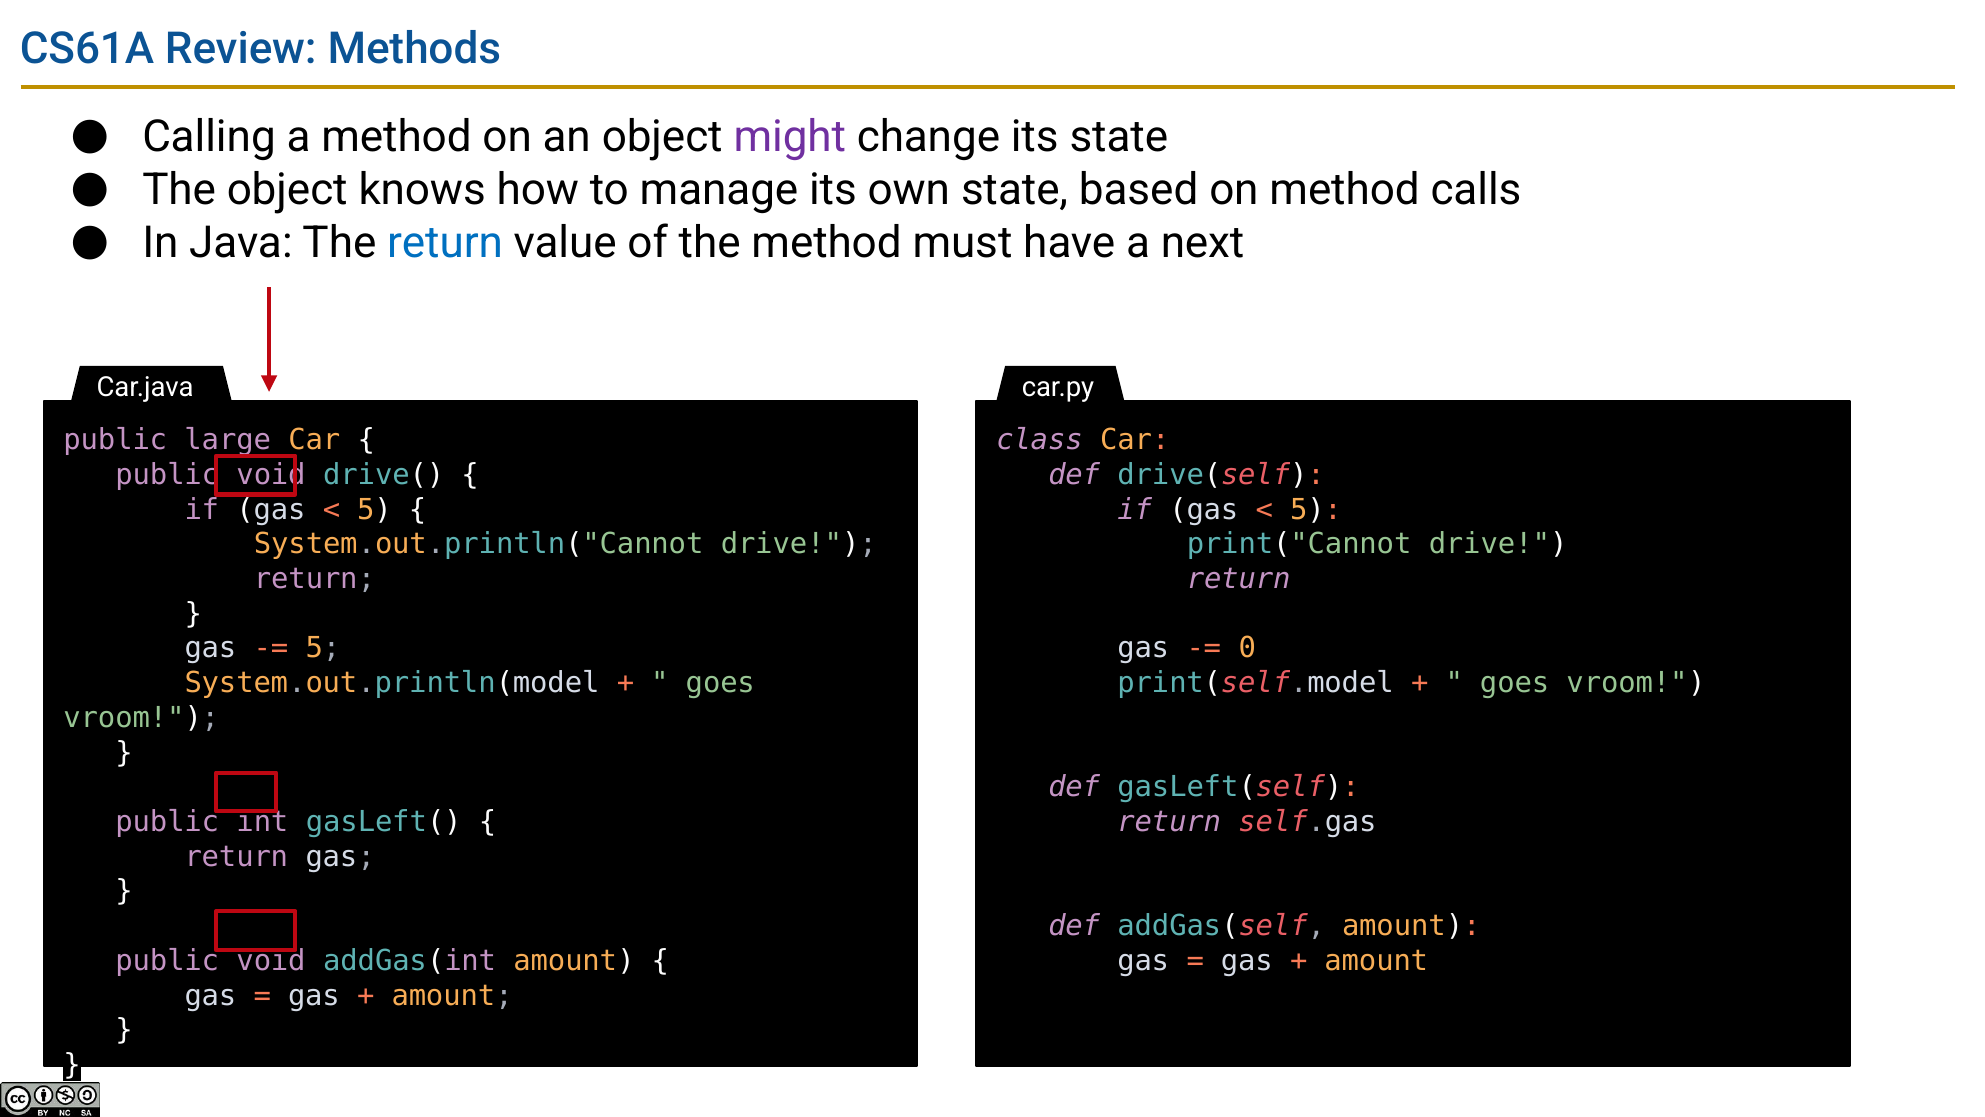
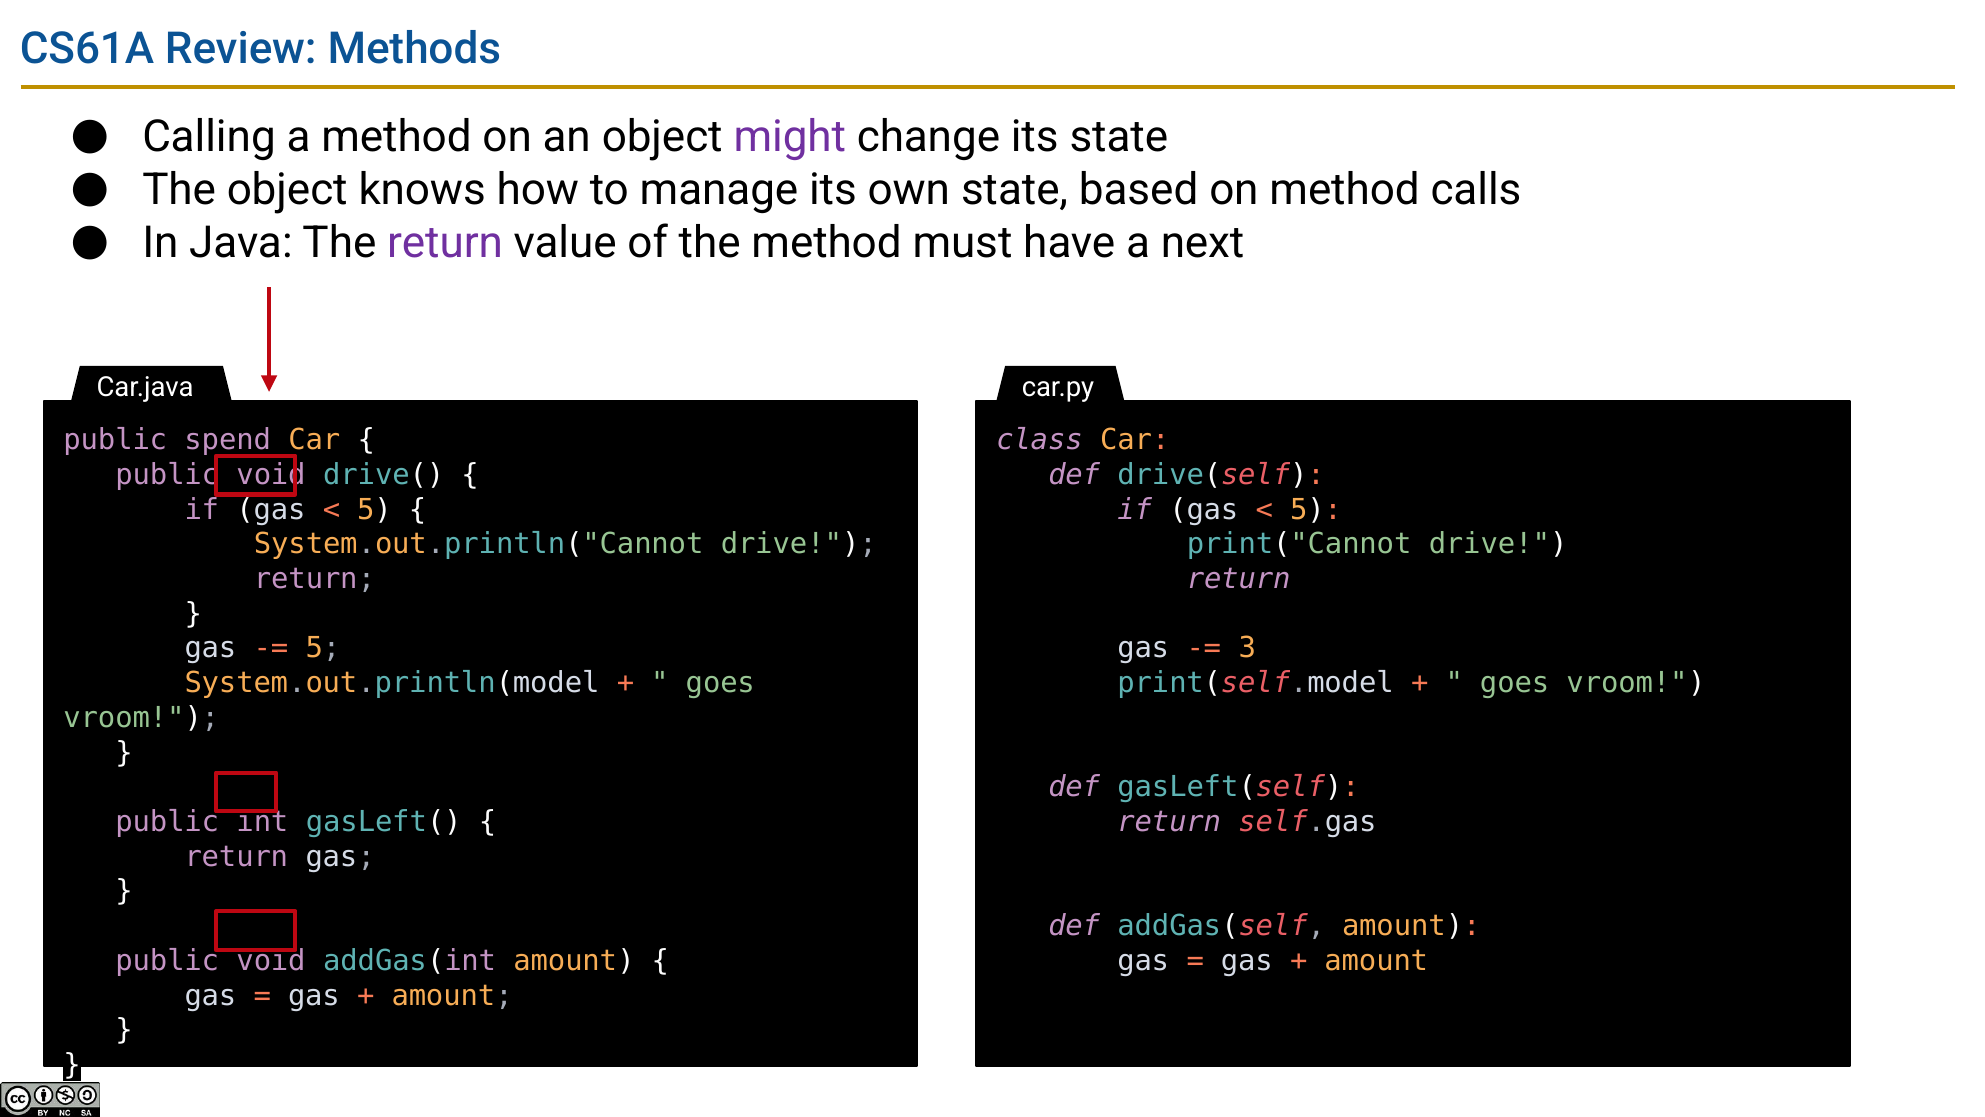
return colour: blue -> purple (445, 242)
large: large -> spend (228, 440)
0: 0 -> 3 (1247, 648)
